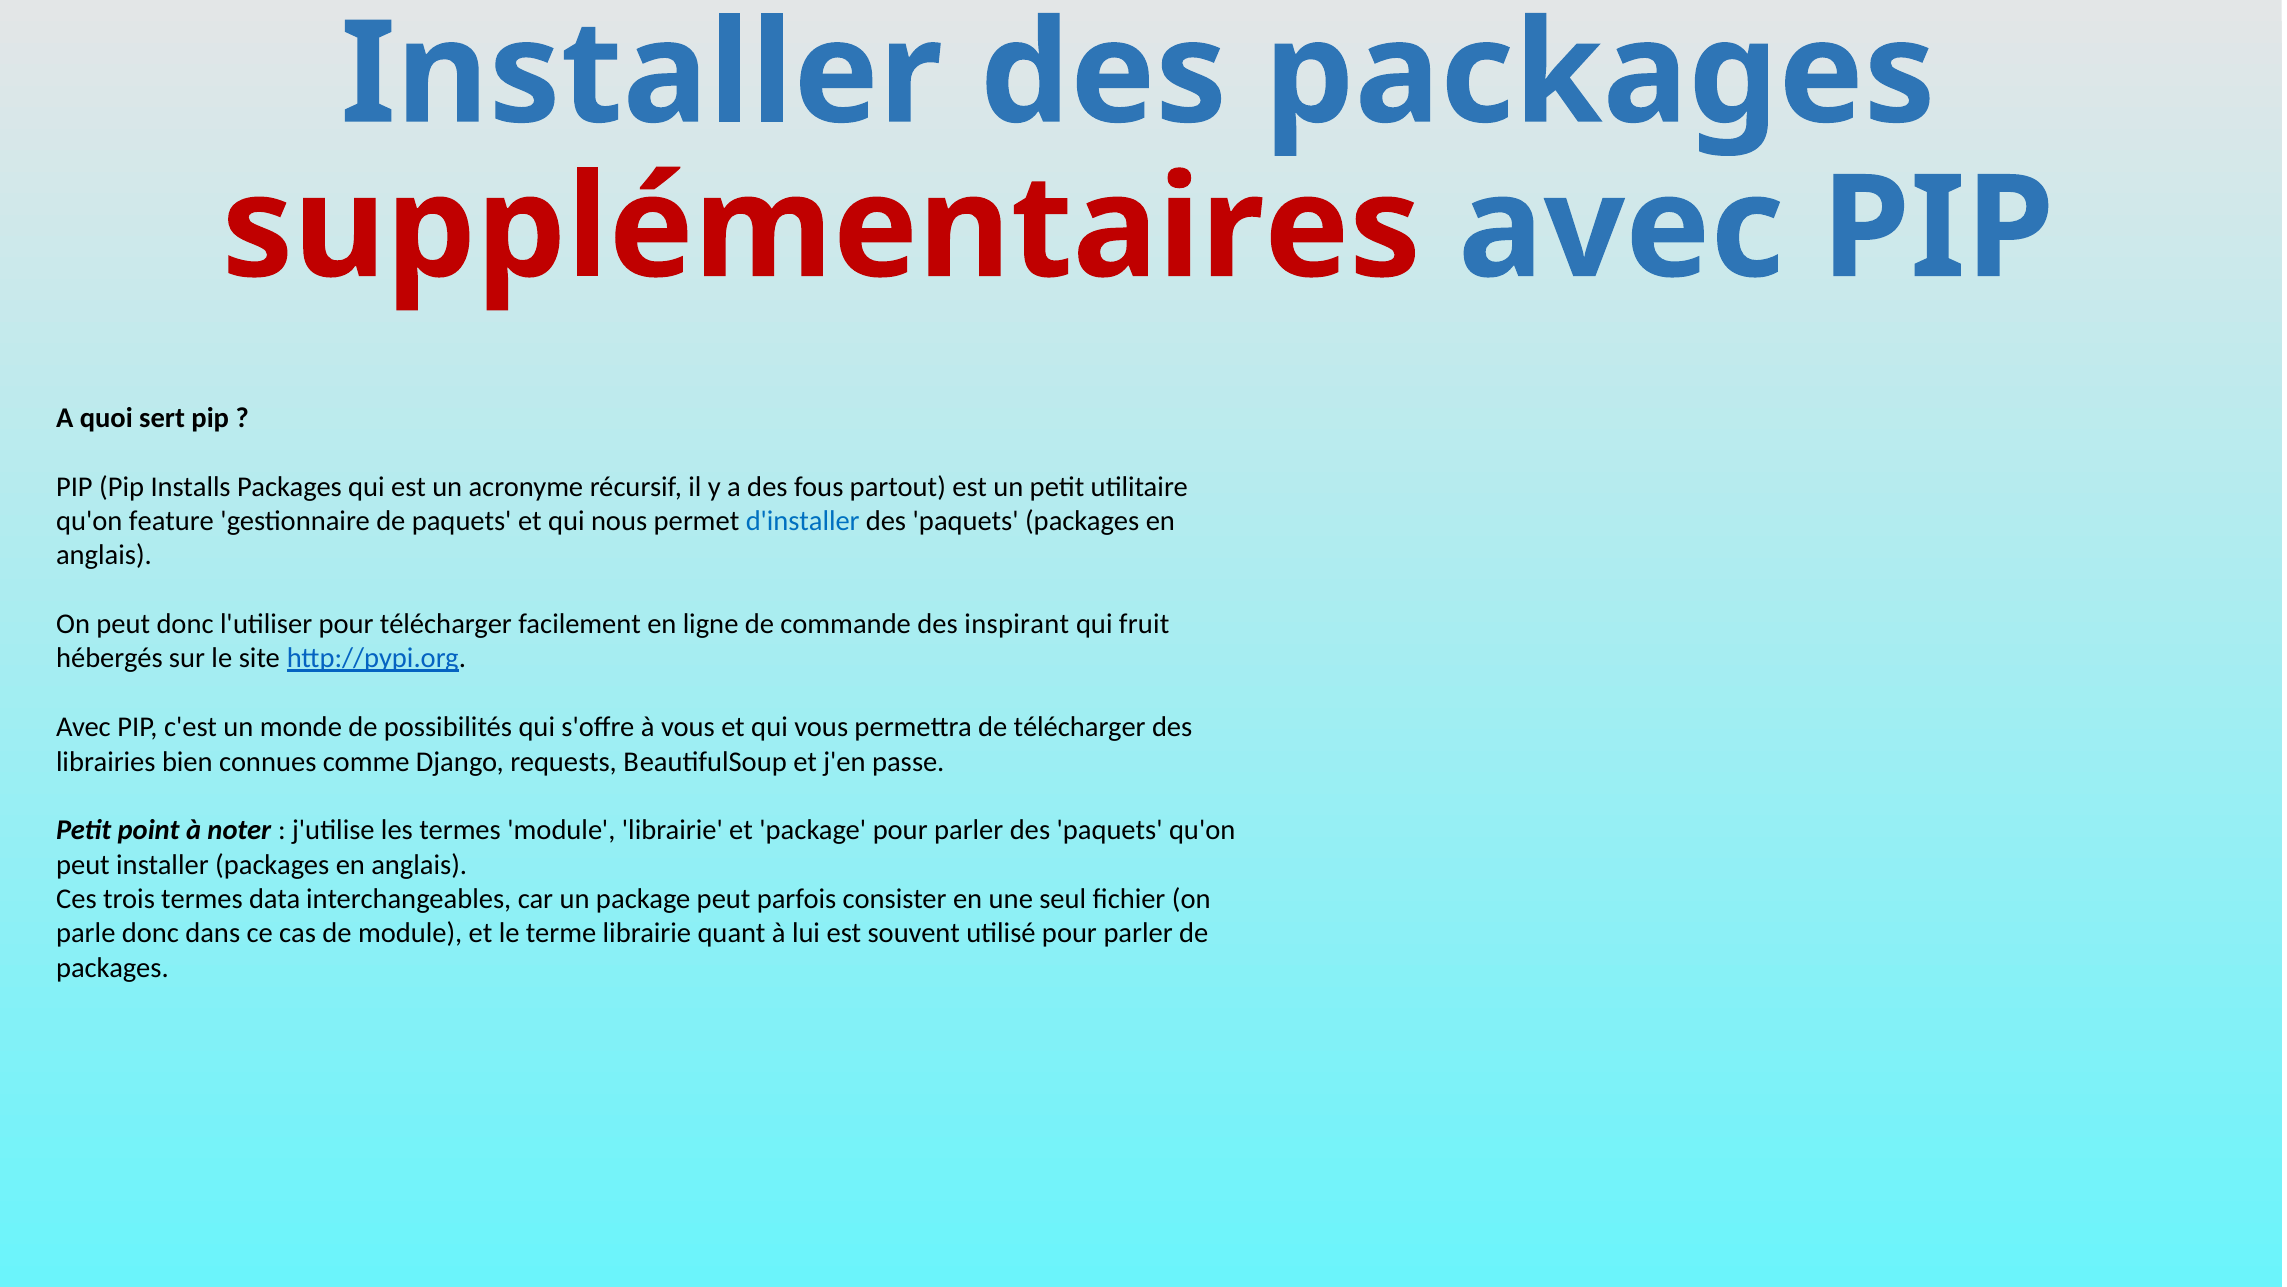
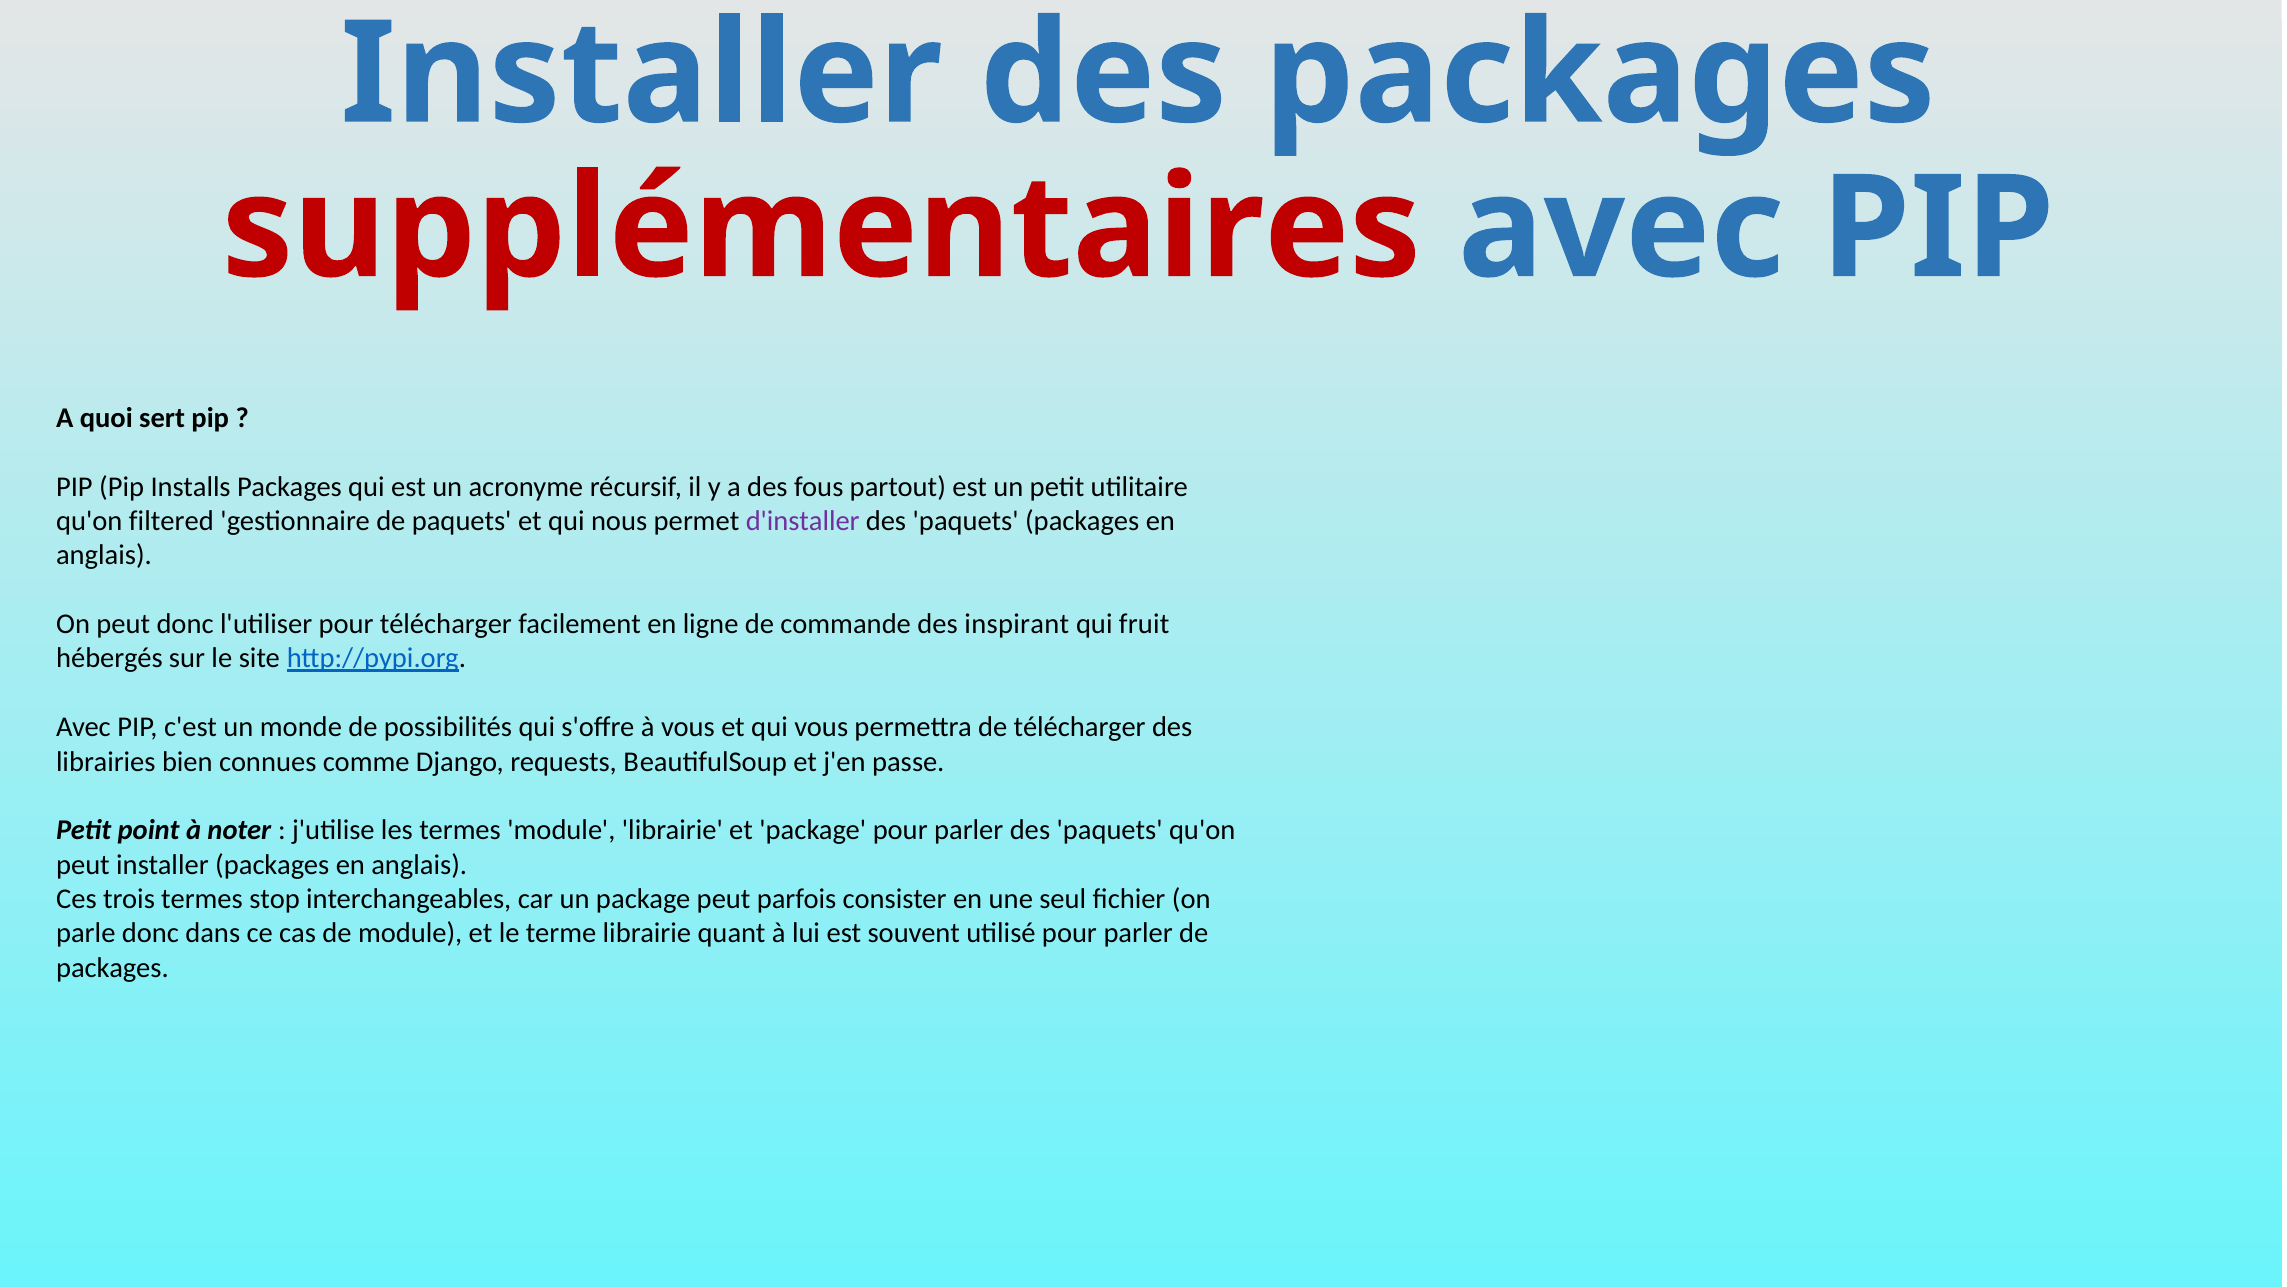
feature: feature -> filtered (171, 521)
d'installer colour: blue -> purple (803, 521)
data: data -> stop (275, 899)
